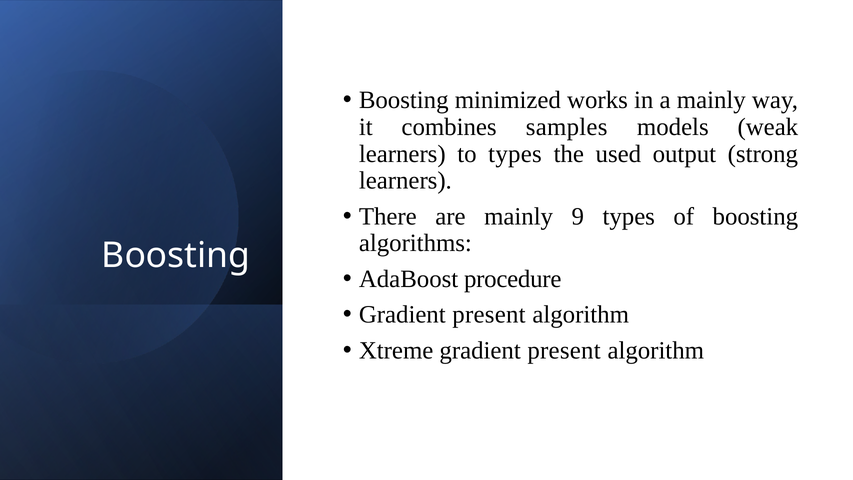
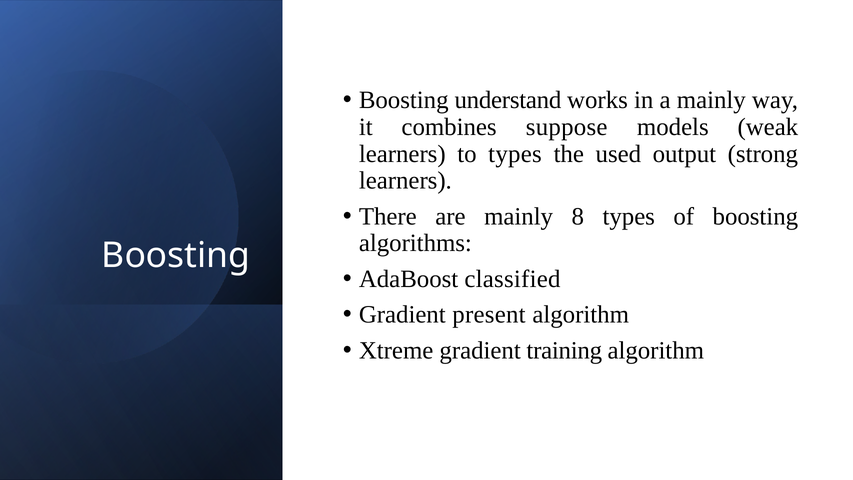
minimized: minimized -> understand (508, 100)
samples: samples -> suppose (567, 127)
9: 9 -> 8 (578, 216)
procedure: procedure -> classified (512, 279)
Xtreme gradient present: present -> training (564, 350)
